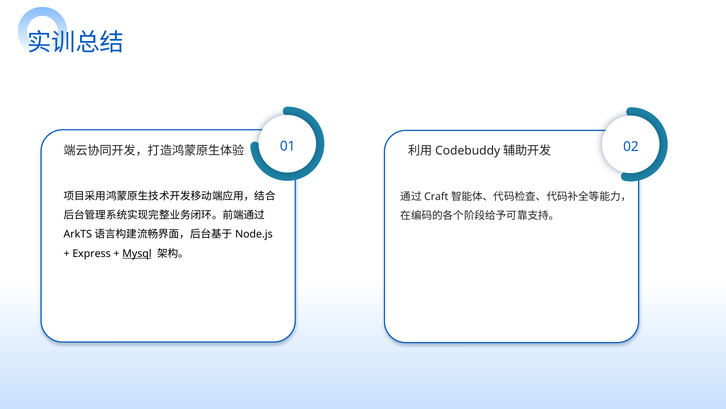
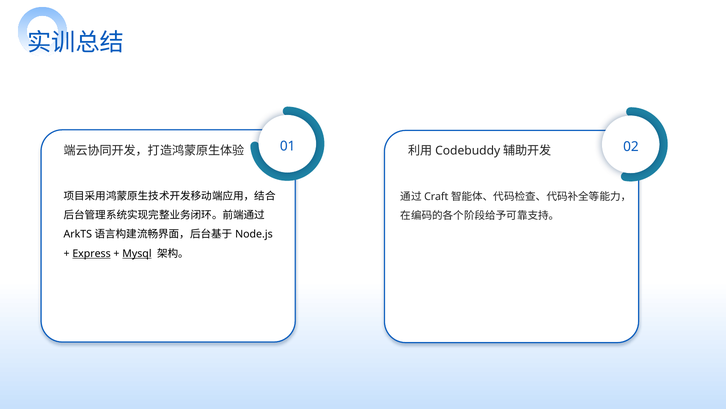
Express underline: none -> present (92, 253)
